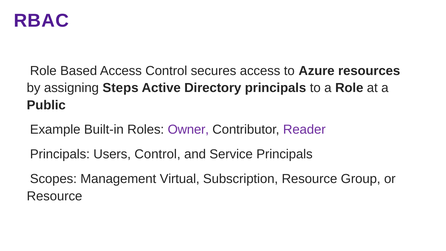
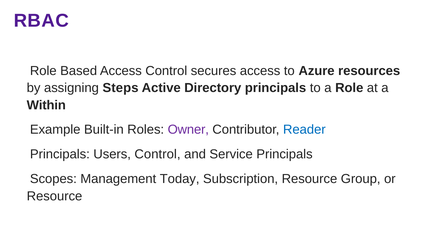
Public: Public -> Within (46, 105)
Reader colour: purple -> blue (304, 130)
Virtual: Virtual -> Today (180, 179)
